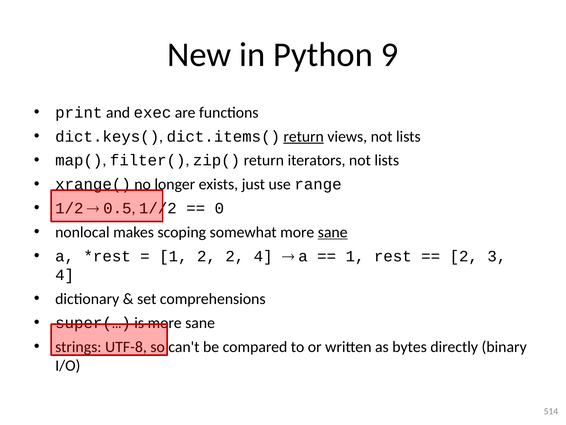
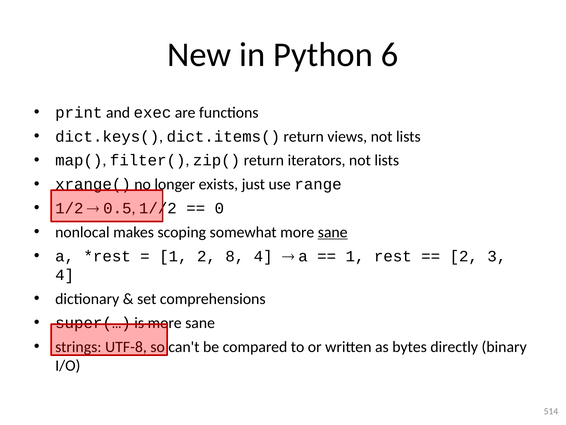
9: 9 -> 6 (390, 55)
return underline: present -> none (304, 136)
2 2: 2 -> 8 (235, 256)
